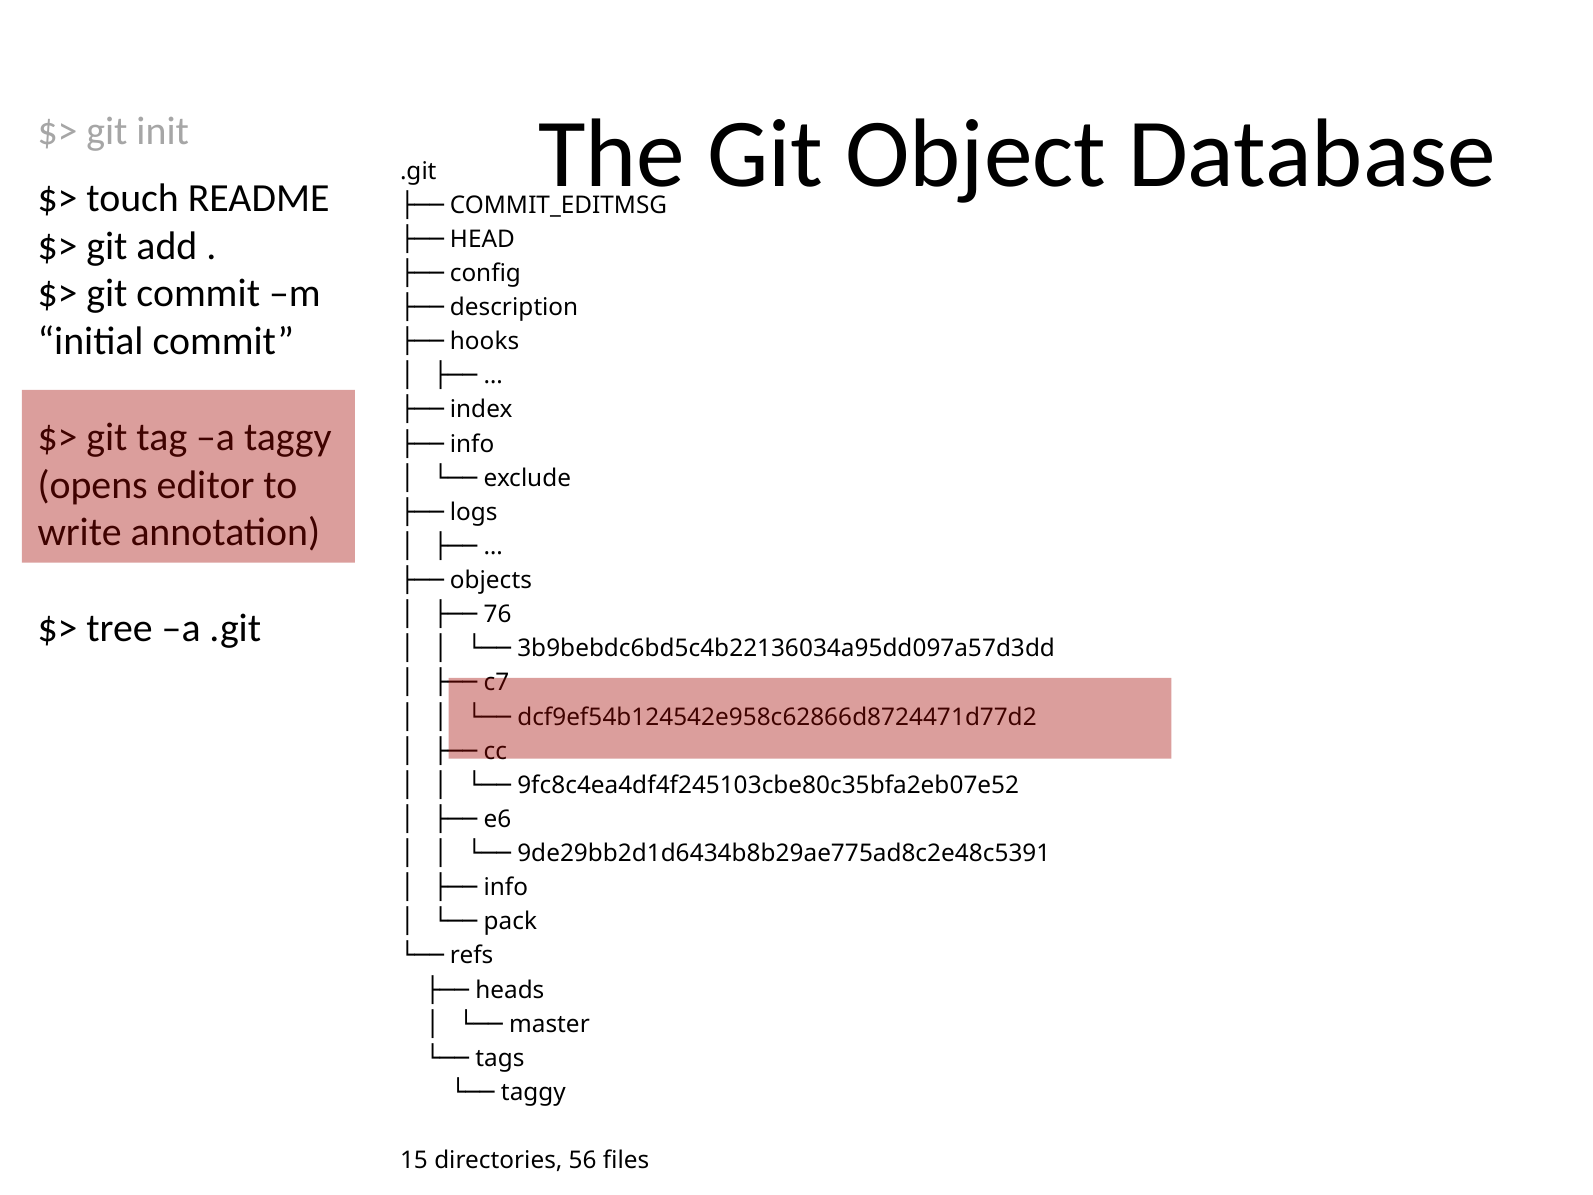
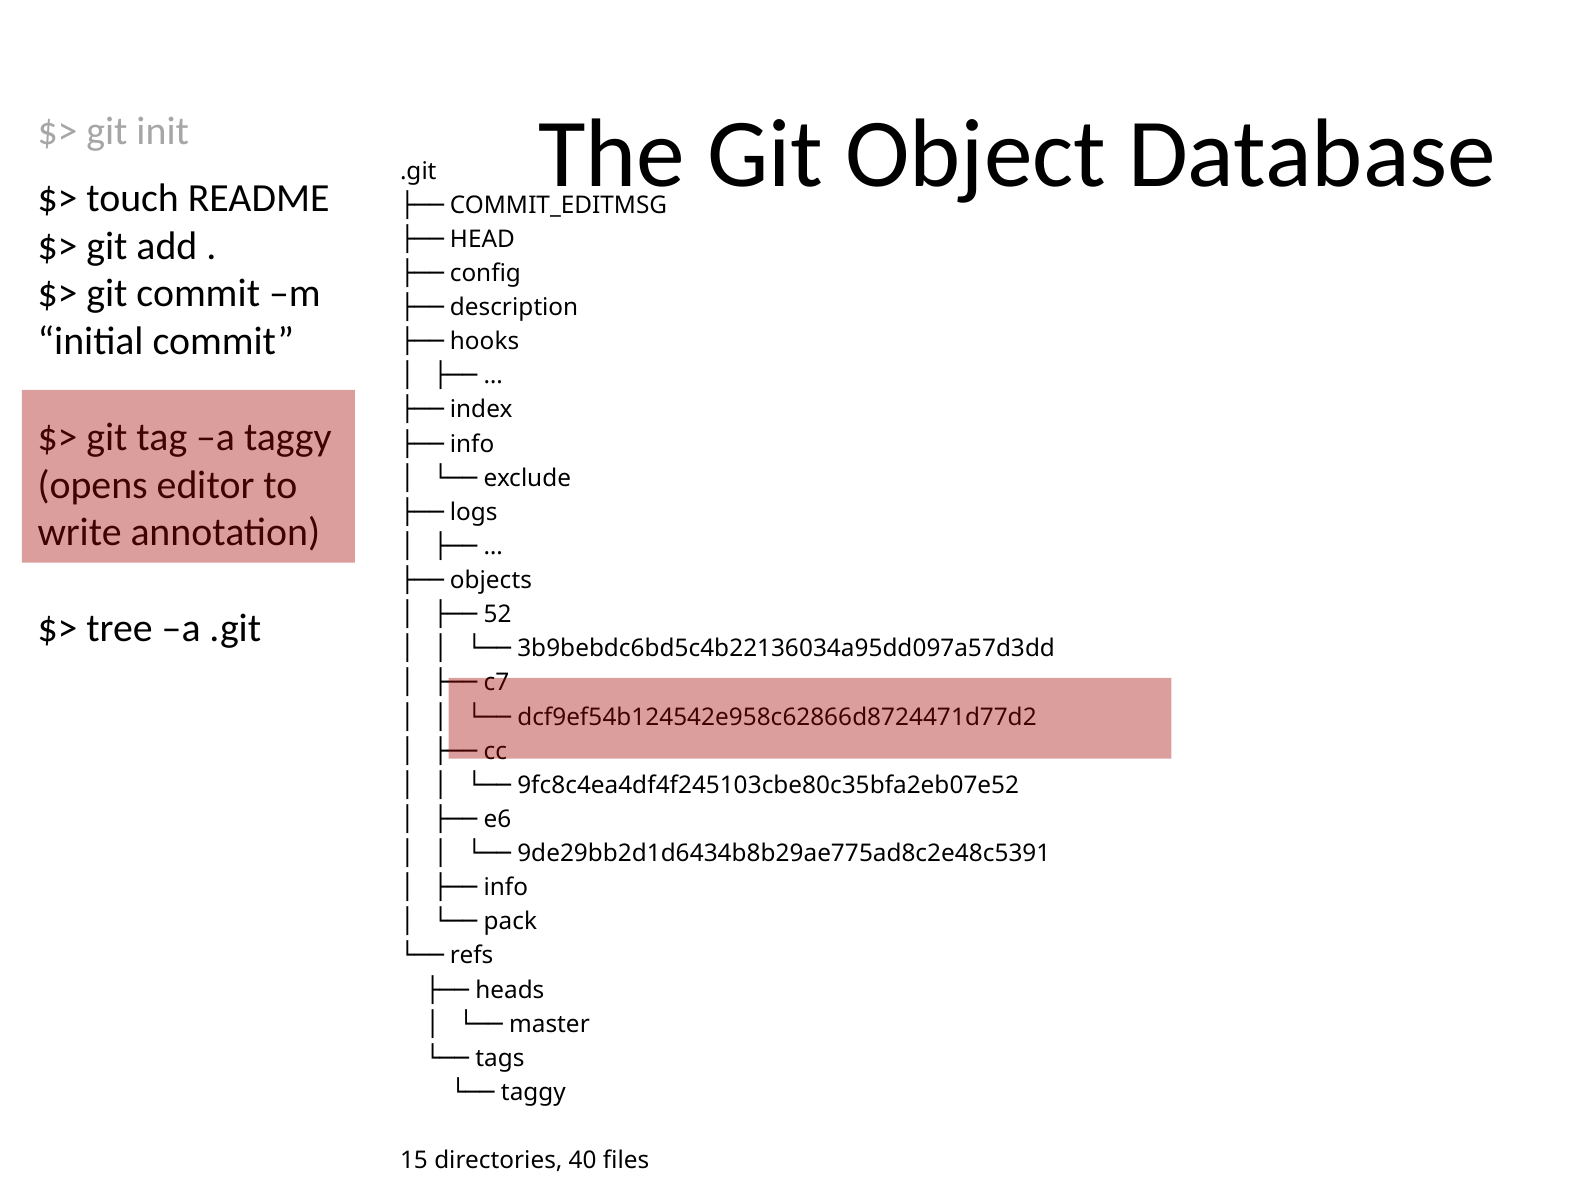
76: 76 -> 52 (498, 615)
56: 56 -> 40 (583, 1160)
